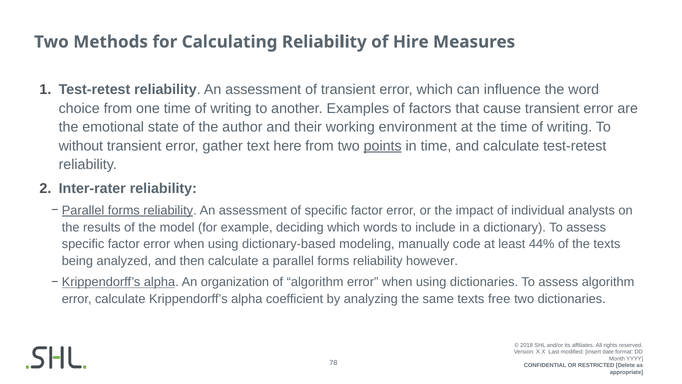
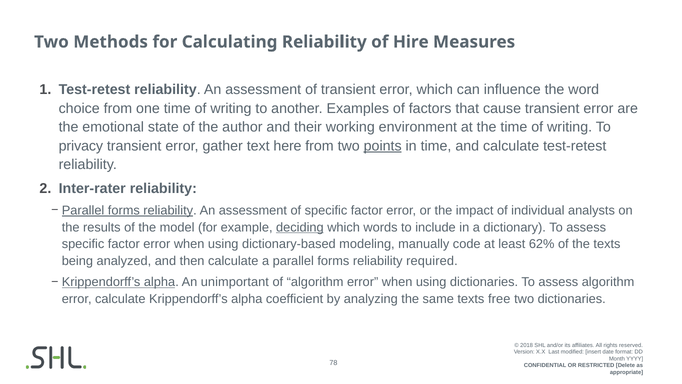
without: without -> privacy (81, 146)
deciding underline: none -> present (300, 227)
44%: 44% -> 62% (542, 244)
however: however -> required (432, 261)
organization: organization -> unimportant (235, 282)
